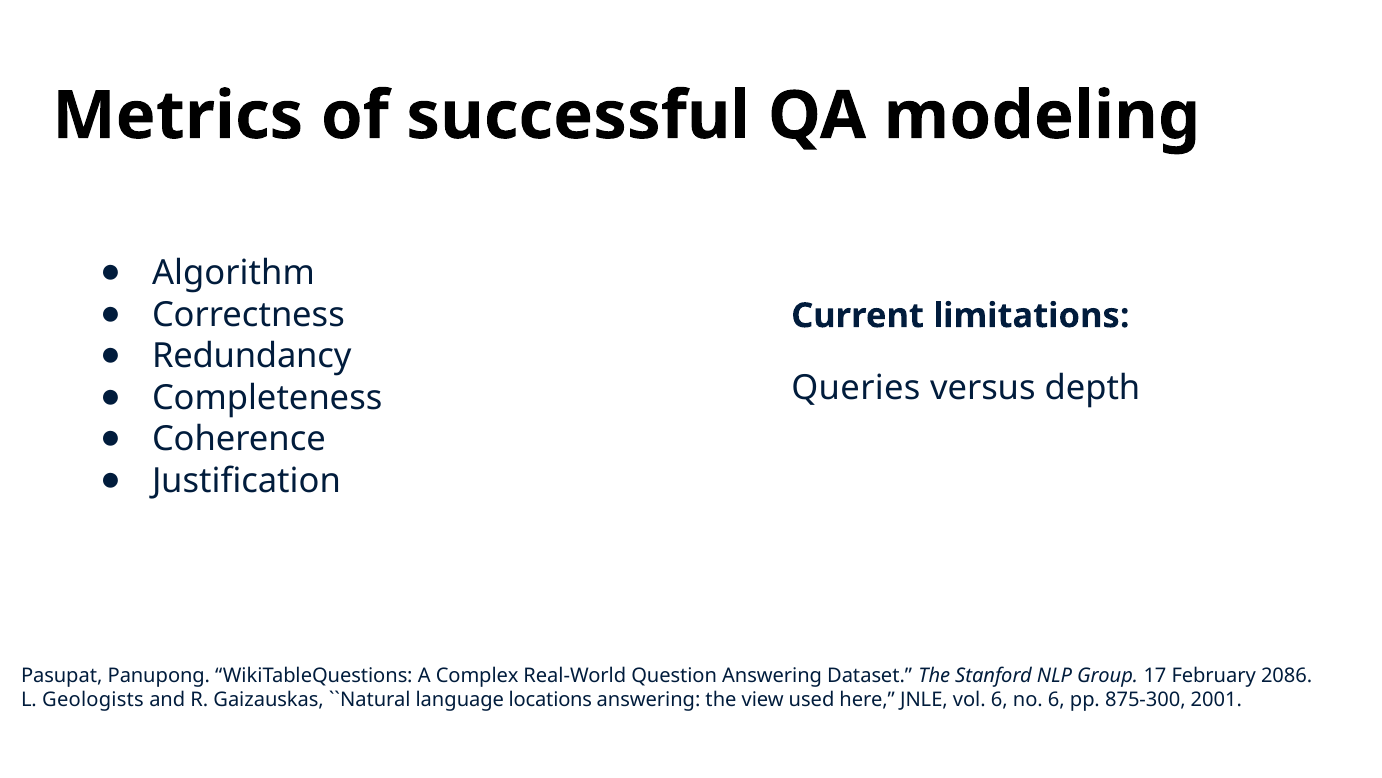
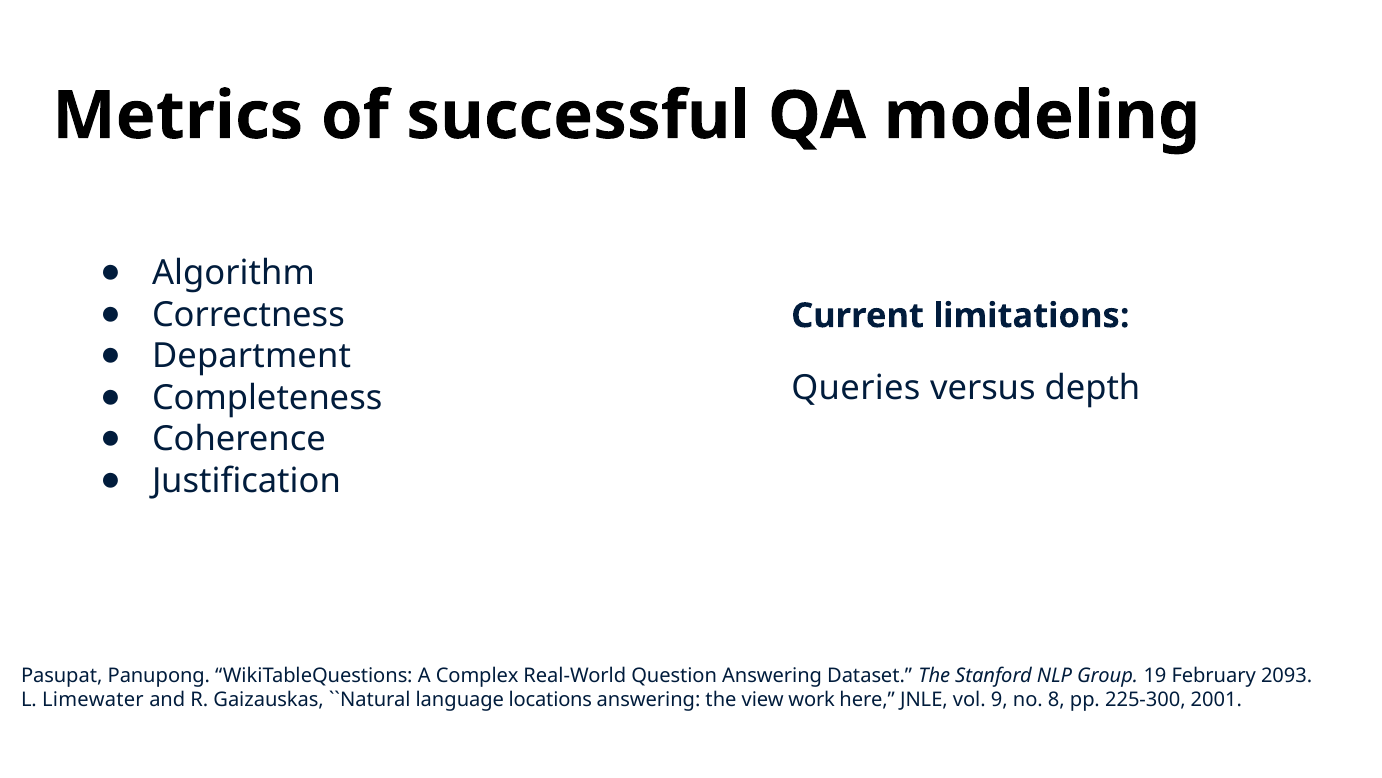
Redundancy: Redundancy -> Department (252, 356)
17: 17 -> 19 (1155, 675)
2086: 2086 -> 2093 (1287, 675)
Geologists: Geologists -> Limewater (93, 699)
used: used -> work (812, 699)
vol 6: 6 -> 9 (999, 699)
no 6: 6 -> 8 (1056, 699)
875-300: 875-300 -> 225-300 (1145, 699)
